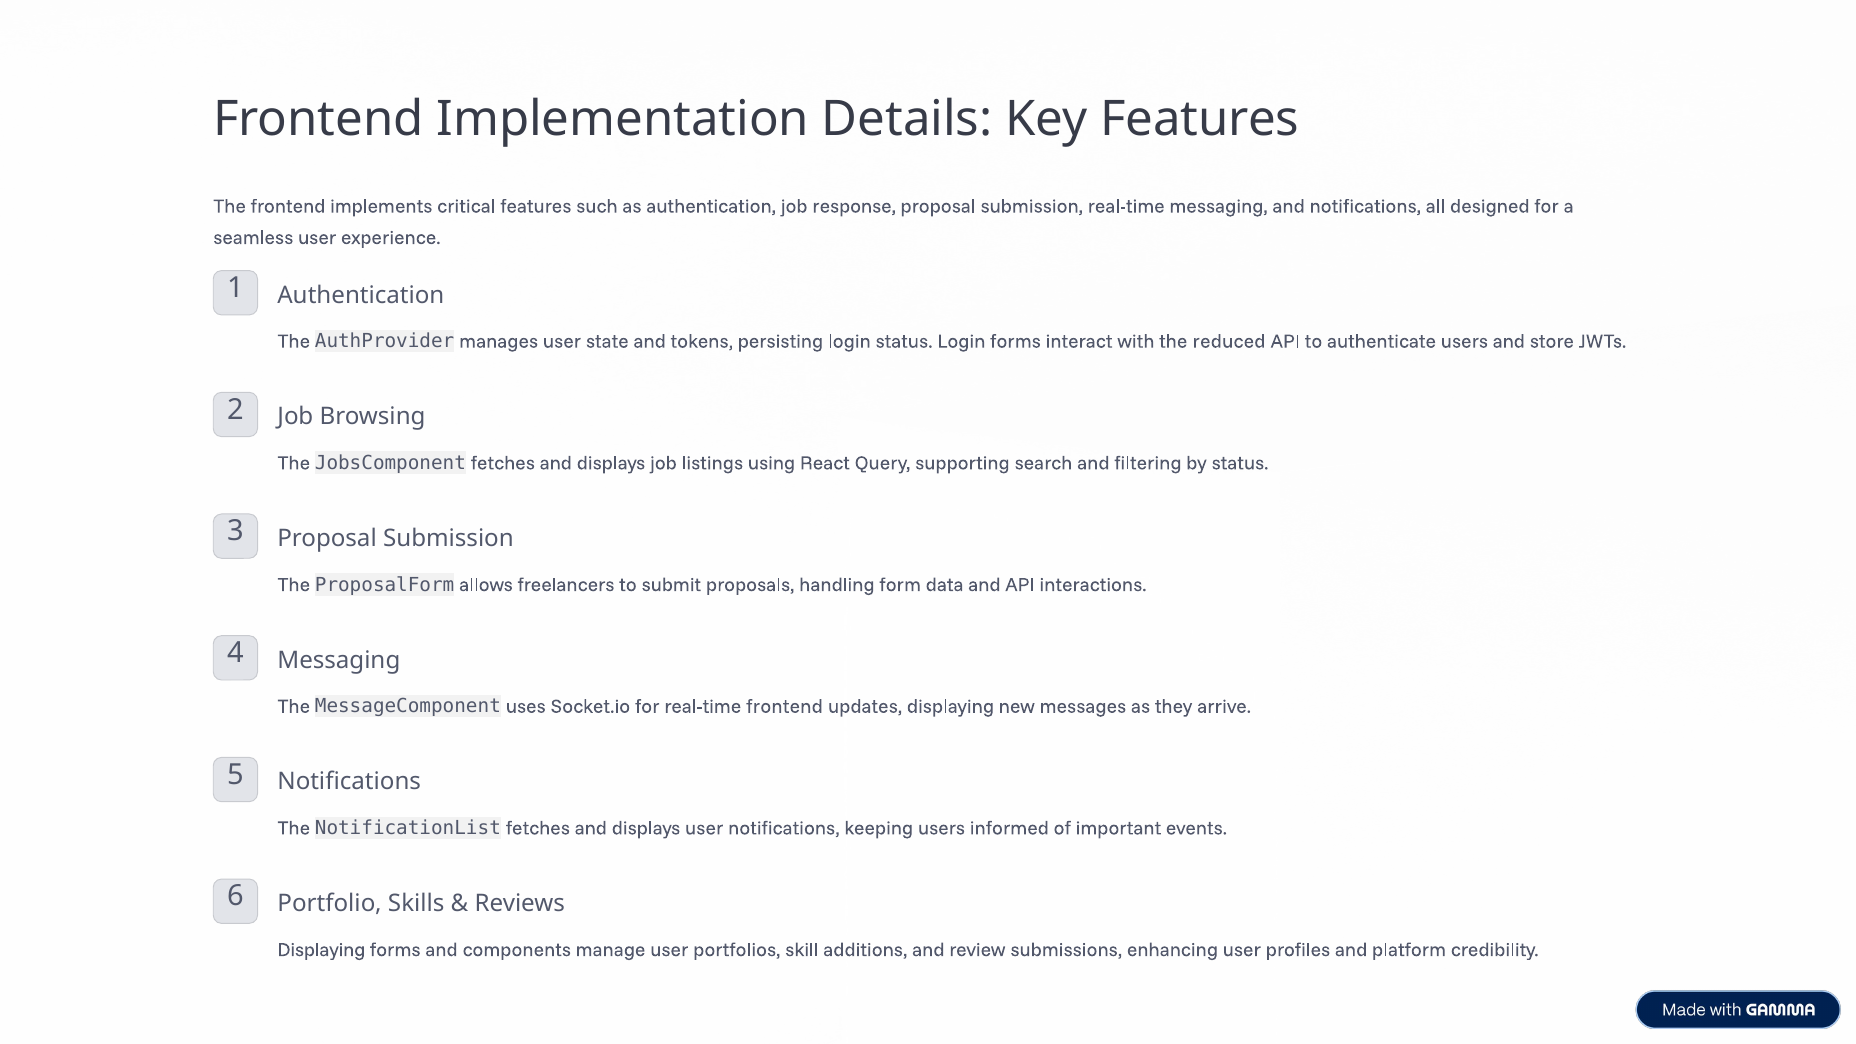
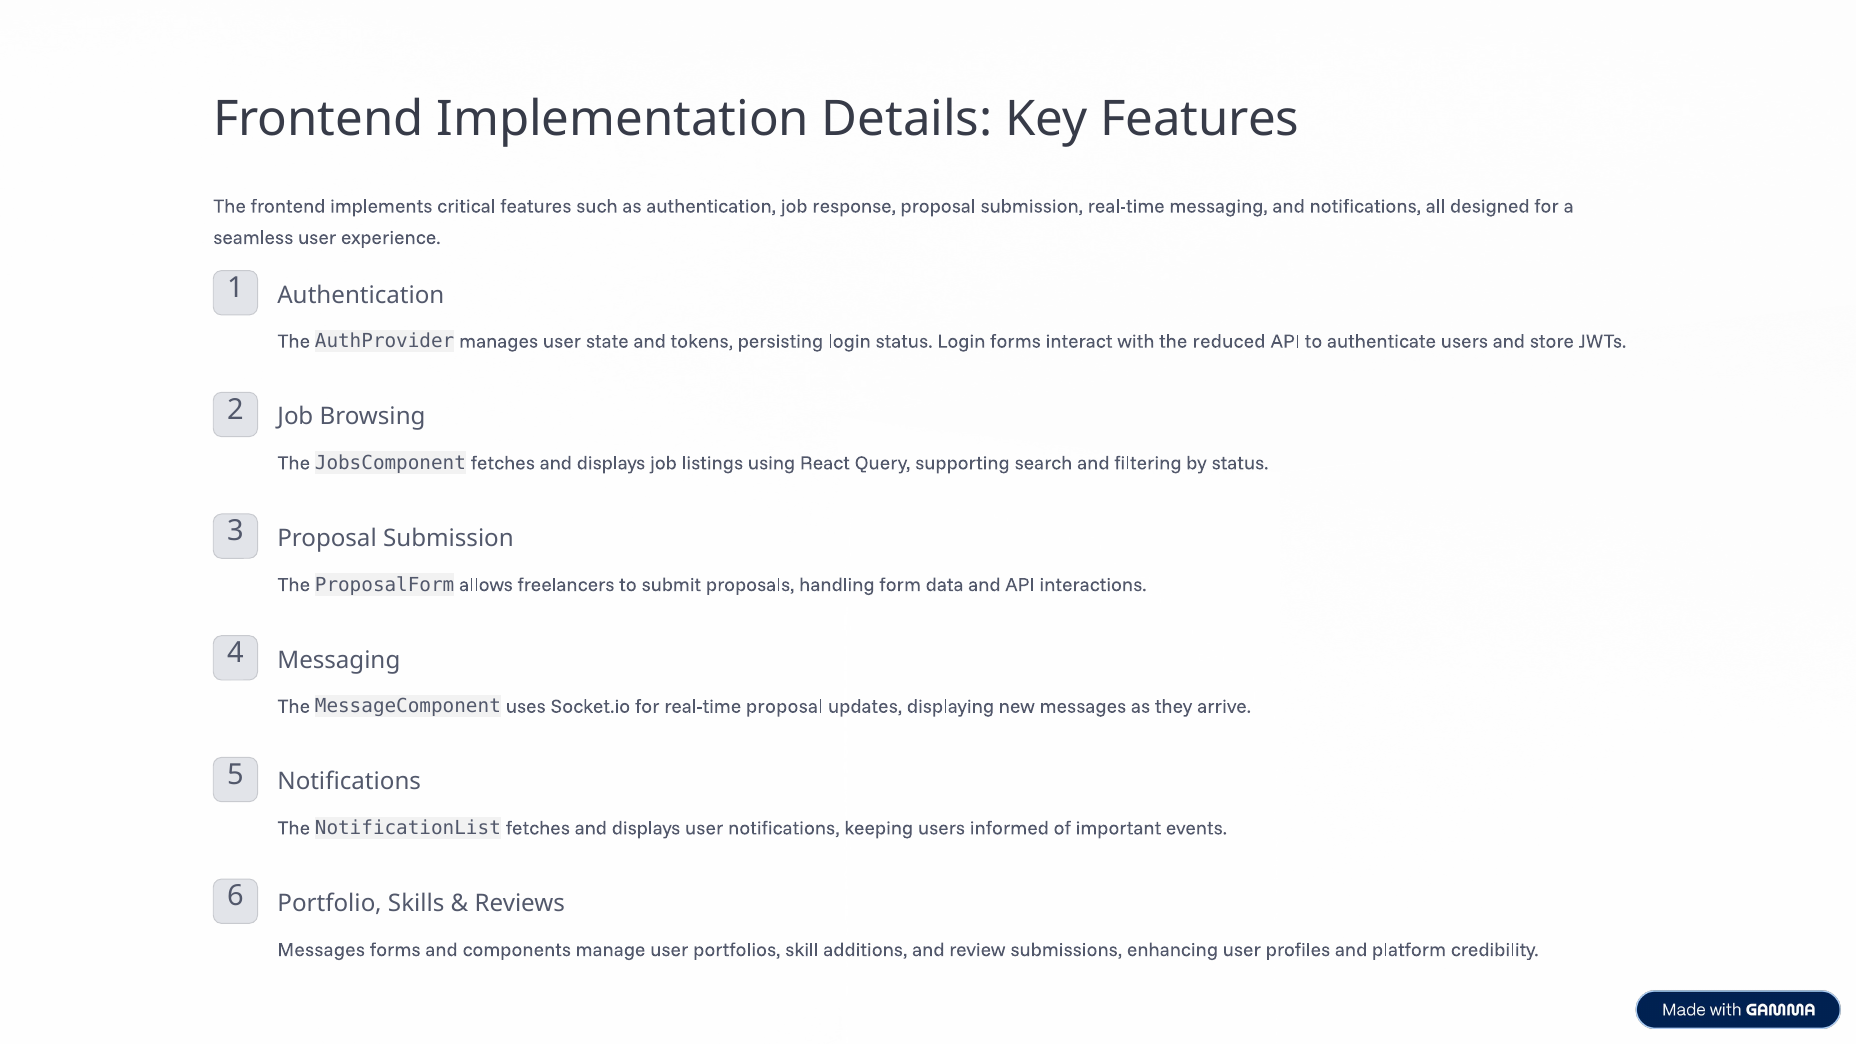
real-time frontend: frontend -> proposal (784, 706)
Displaying: Displaying -> Messages (321, 950)
